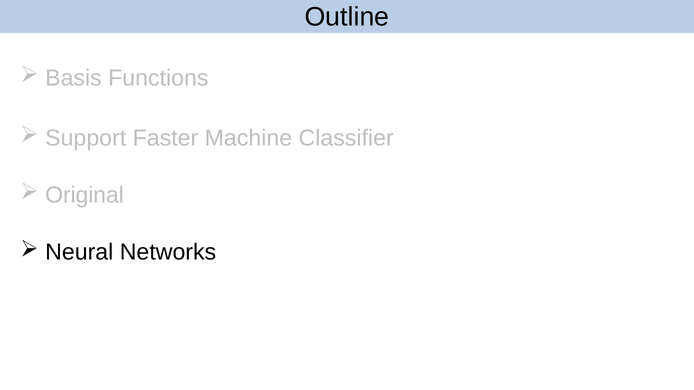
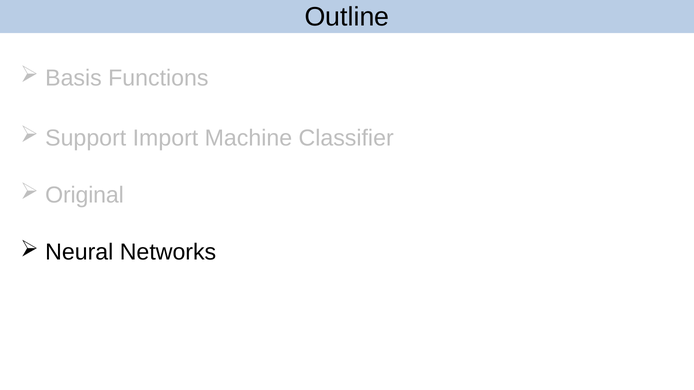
Faster: Faster -> Import (165, 138)
